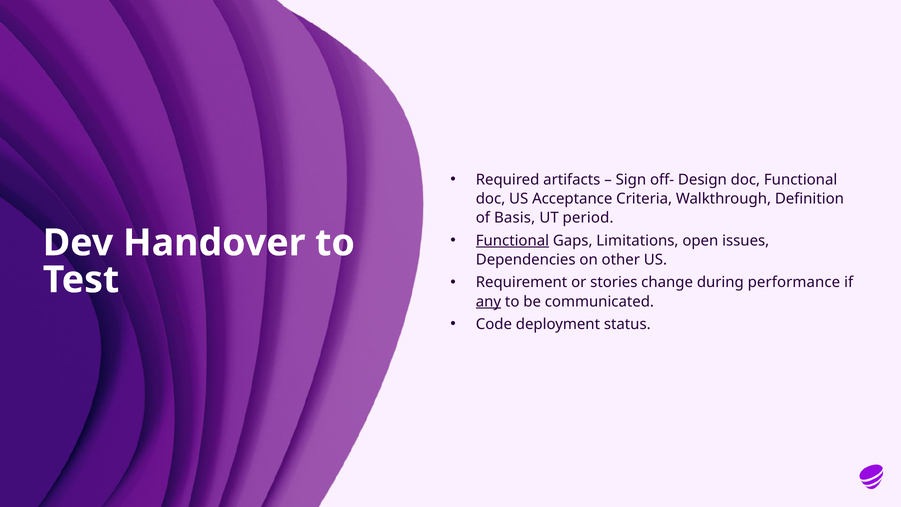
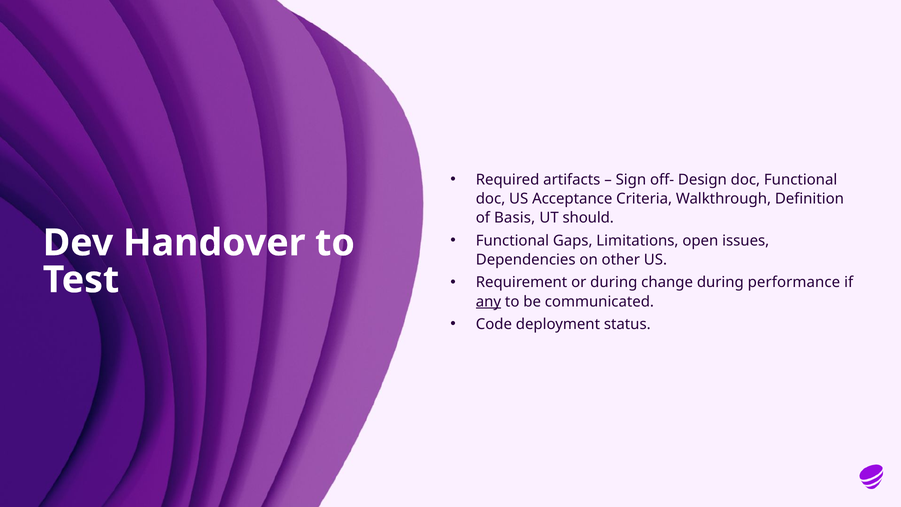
period: period -> should (588, 218)
Functional underline: present -> none (512, 240)
or stories: stories -> during (614, 282)
